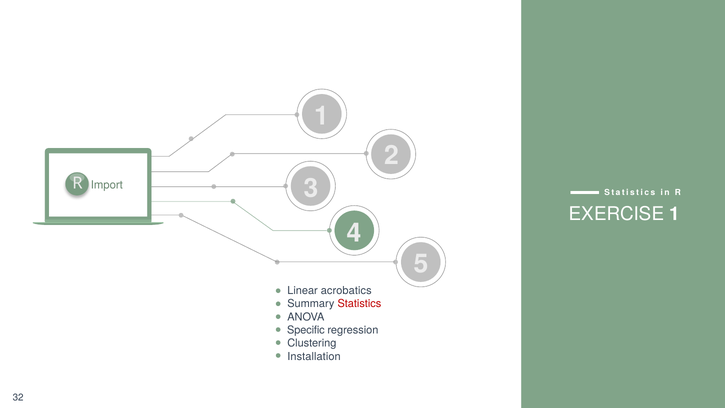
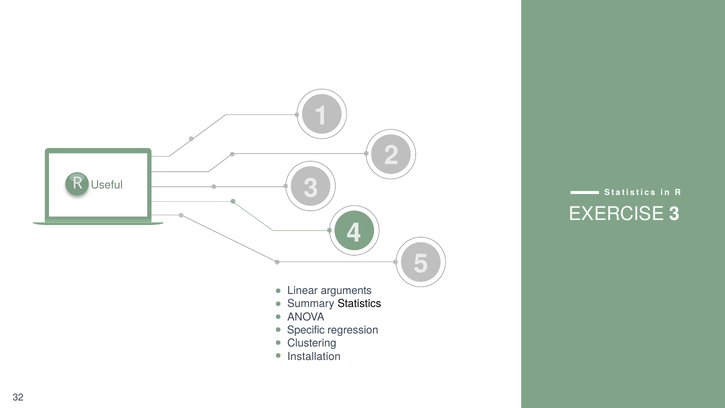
Import: Import -> Useful (107, 185)
EXERCISE 1: 1 -> 3 (675, 214)
acrobatics: acrobatics -> arguments (346, 291)
Statistics colour: red -> black (359, 304)
